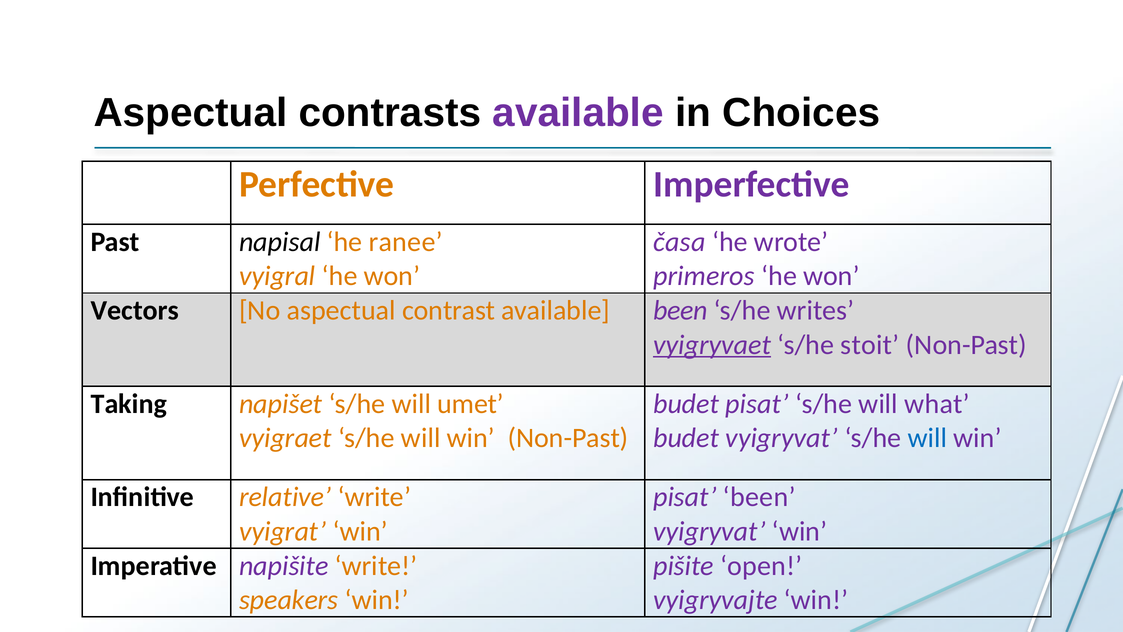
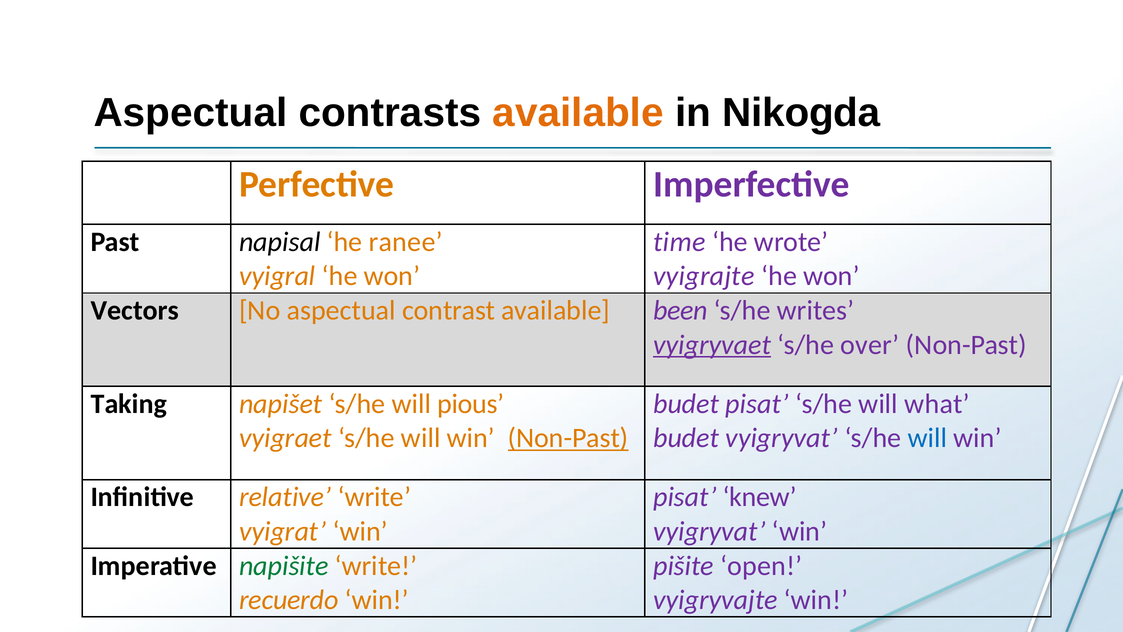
available colour: purple -> orange (578, 113)
Choices: Choices -> Nikogda (801, 113)
časa: časa -> time (679, 242)
primeros: primeros -> vyigrajte (704, 276)
stoit: stoit -> over (870, 345)
umet: umet -> pious (471, 404)
Non-Past underline: none -> present (568, 438)
pisat been: been -> knew (760, 497)
napišite colour: purple -> green (284, 565)
speakers: speakers -> recuerdo (289, 600)
